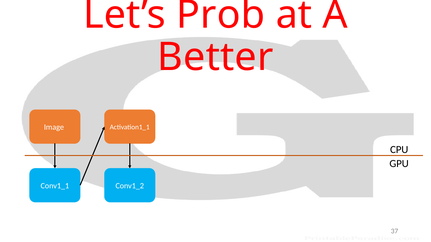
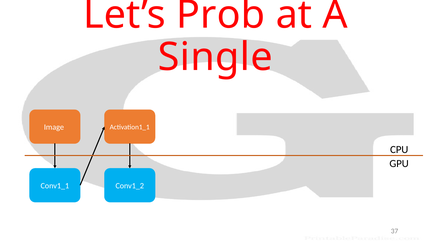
Better: Better -> Single (215, 57)
